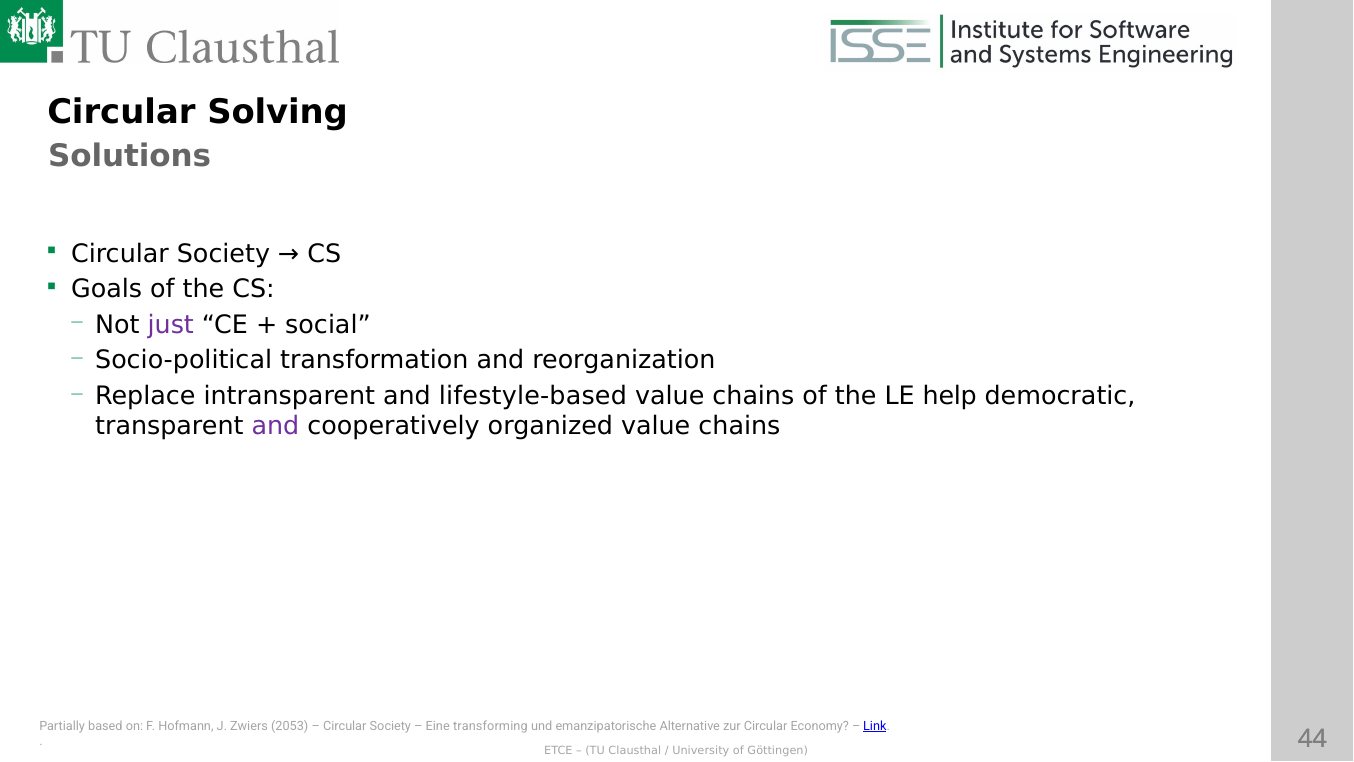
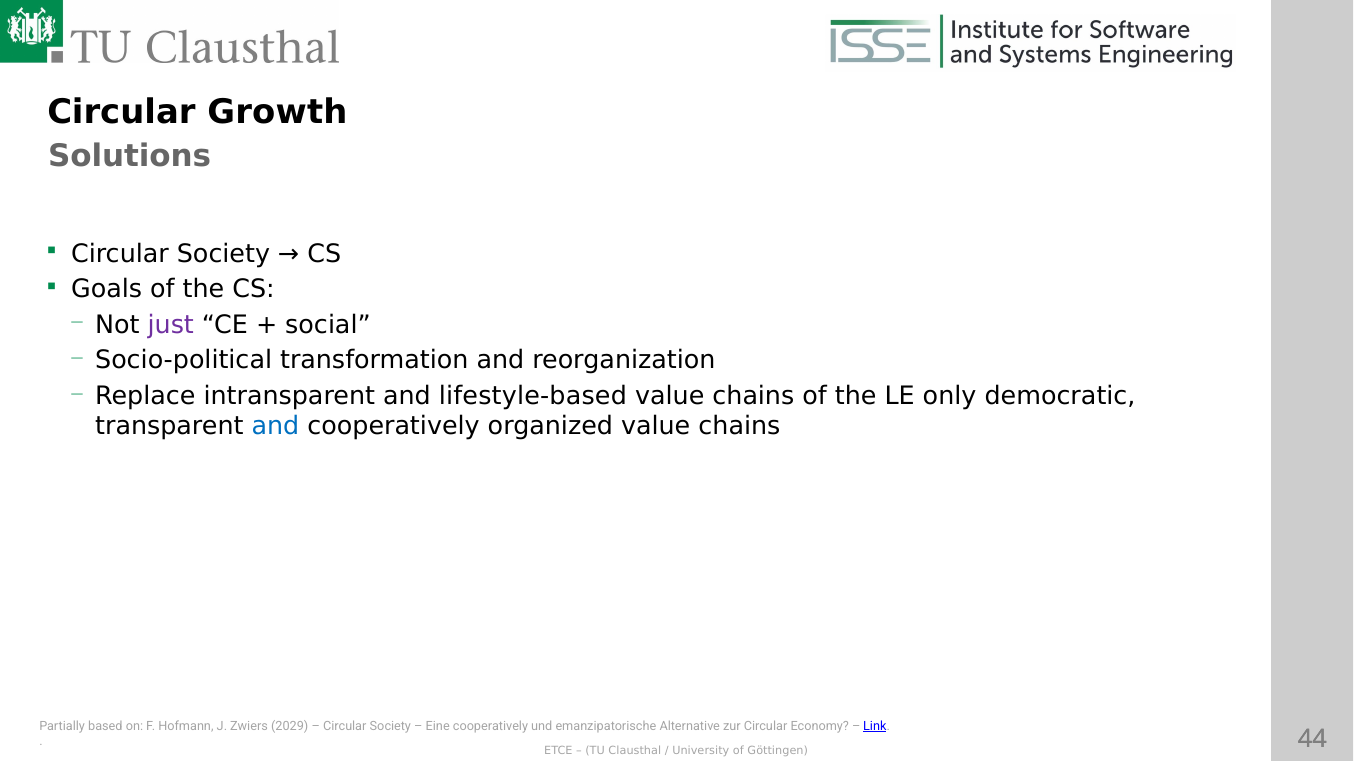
Solving: Solving -> Growth (277, 113)
help: help -> only (950, 396)
and colour: purple -> blue (275, 426)
2053: 2053 -> 2029 (290, 726)
Eine transforming: transforming -> cooperatively (490, 726)
